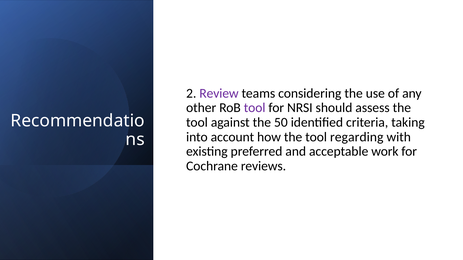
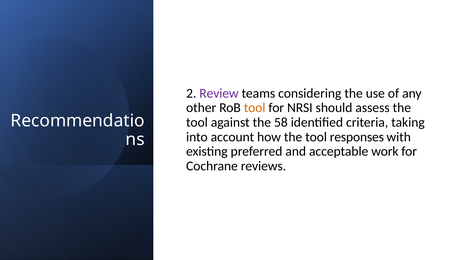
tool colour: purple -> orange (255, 108)
50: 50 -> 58 (281, 123)
regarding: regarding -> responses (357, 137)
